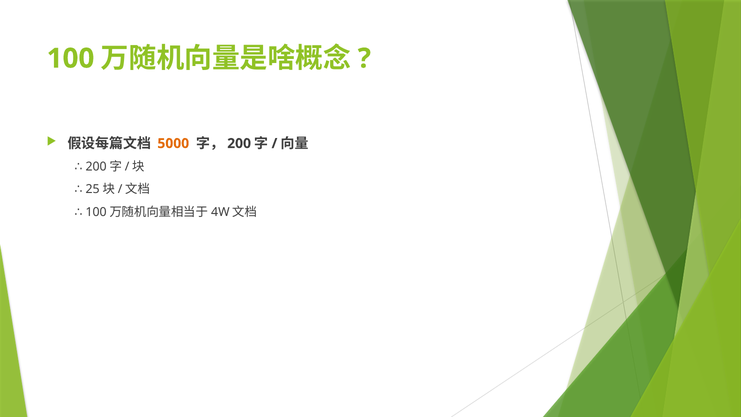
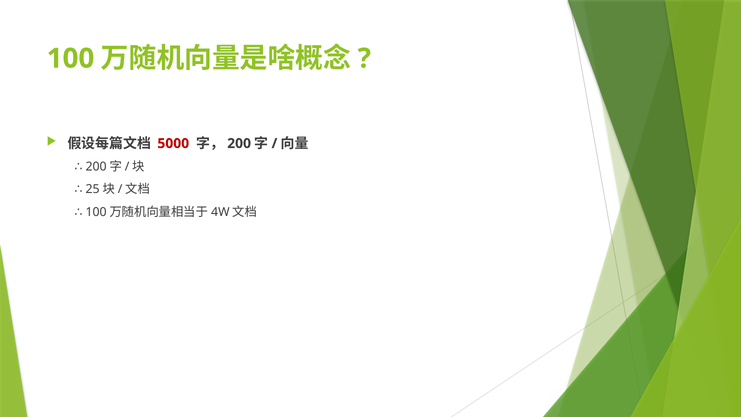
5000 colour: orange -> red (173, 143)
